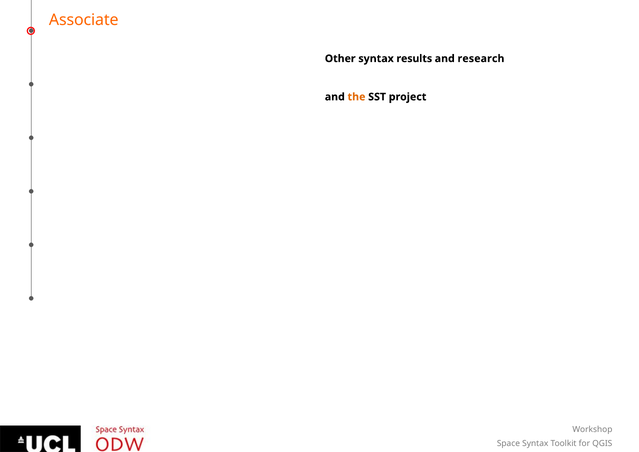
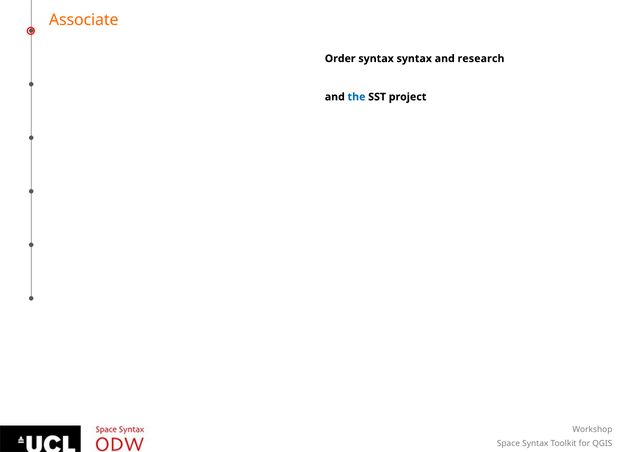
Other: Other -> Order (340, 59)
syntax results: results -> syntax (414, 59)
the colour: orange -> blue (356, 97)
